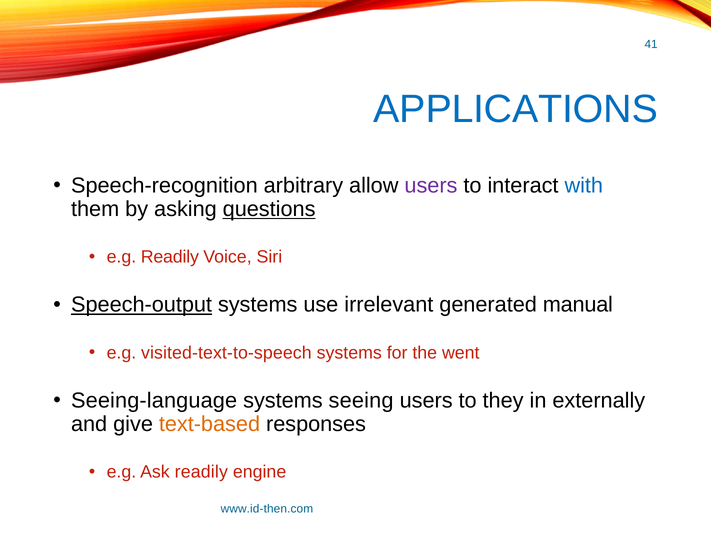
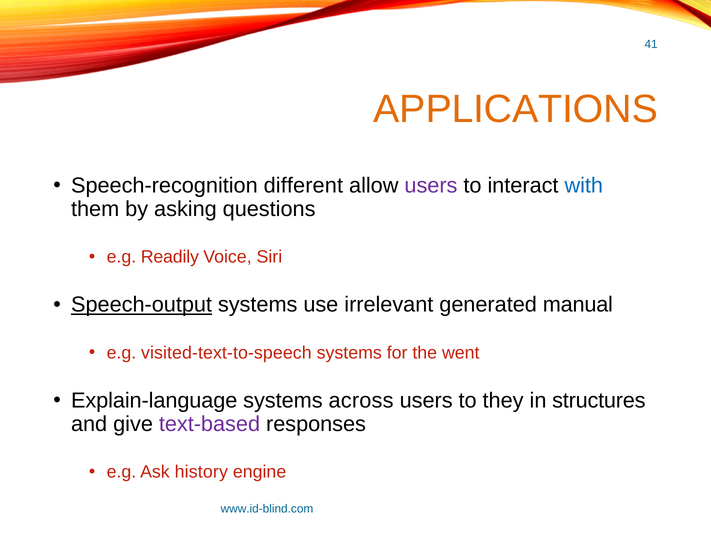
APPLICATIONS colour: blue -> orange (516, 109)
arbitrary: arbitrary -> different (303, 186)
questions underline: present -> none (269, 209)
Seeing-language: Seeing-language -> Explain-language (154, 401)
seeing: seeing -> across (361, 401)
externally: externally -> structures (599, 401)
text-based colour: orange -> purple (209, 424)
Ask readily: readily -> history (201, 472)
www.id-then.com: www.id-then.com -> www.id-blind.com (267, 509)
